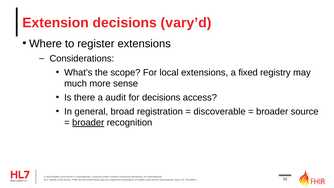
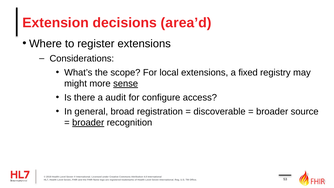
vary’d: vary’d -> area’d (186, 23)
much: much -> might (76, 84)
sense underline: none -> present (126, 84)
for decisions: decisions -> configure (161, 97)
